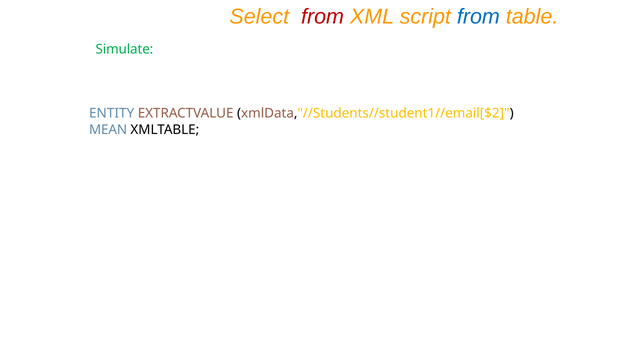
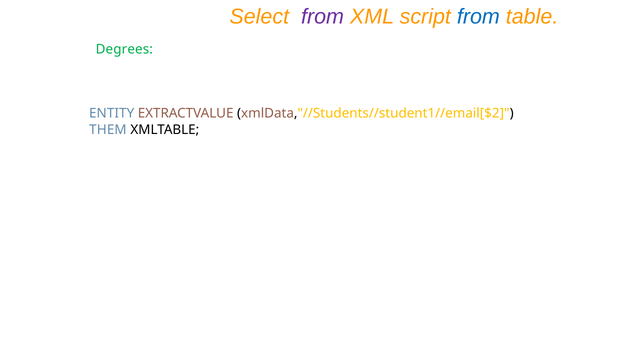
from colour: red -> purple (323, 17)
Simulate: Simulate -> Degrees (124, 49)
MEAN: MEAN -> THEM (108, 130)
